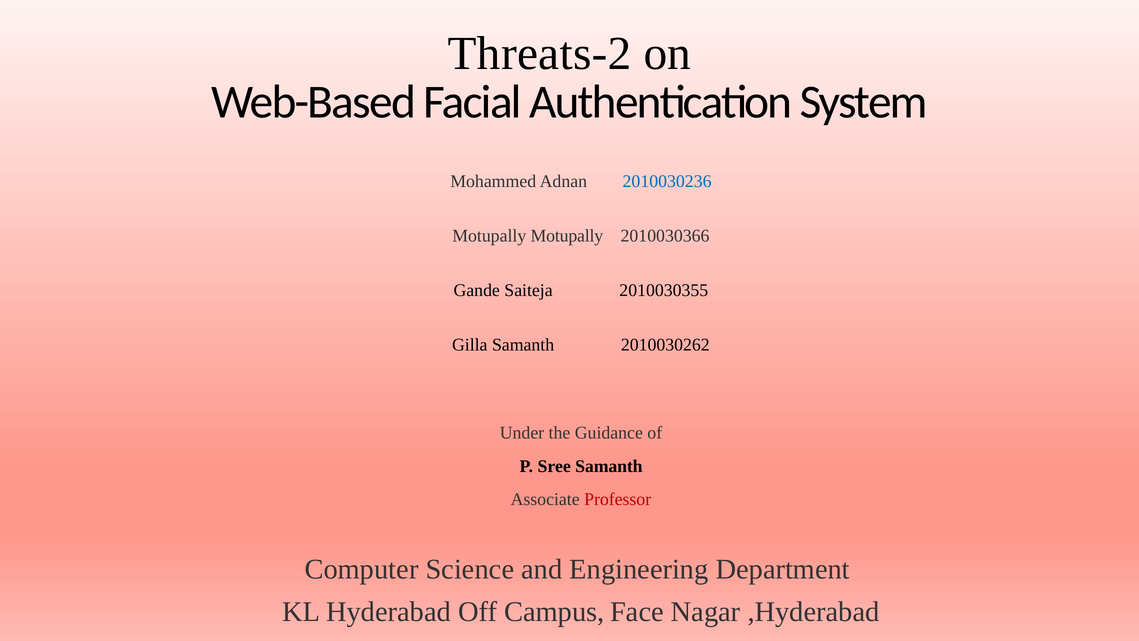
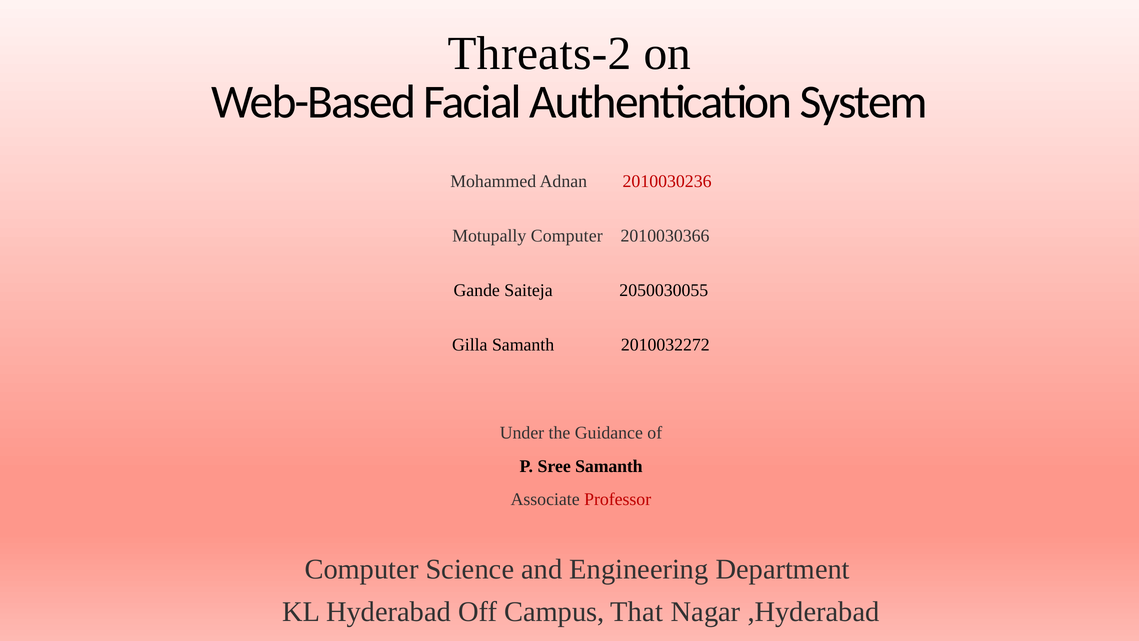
2010030236 colour: blue -> red (667, 181)
Motupally Motupally: Motupally -> Computer (567, 236)
2010030355: 2010030355 -> 2050030055 (664, 290)
2010030262: 2010030262 -> 2010032272 (665, 345)
Face: Face -> That (637, 612)
